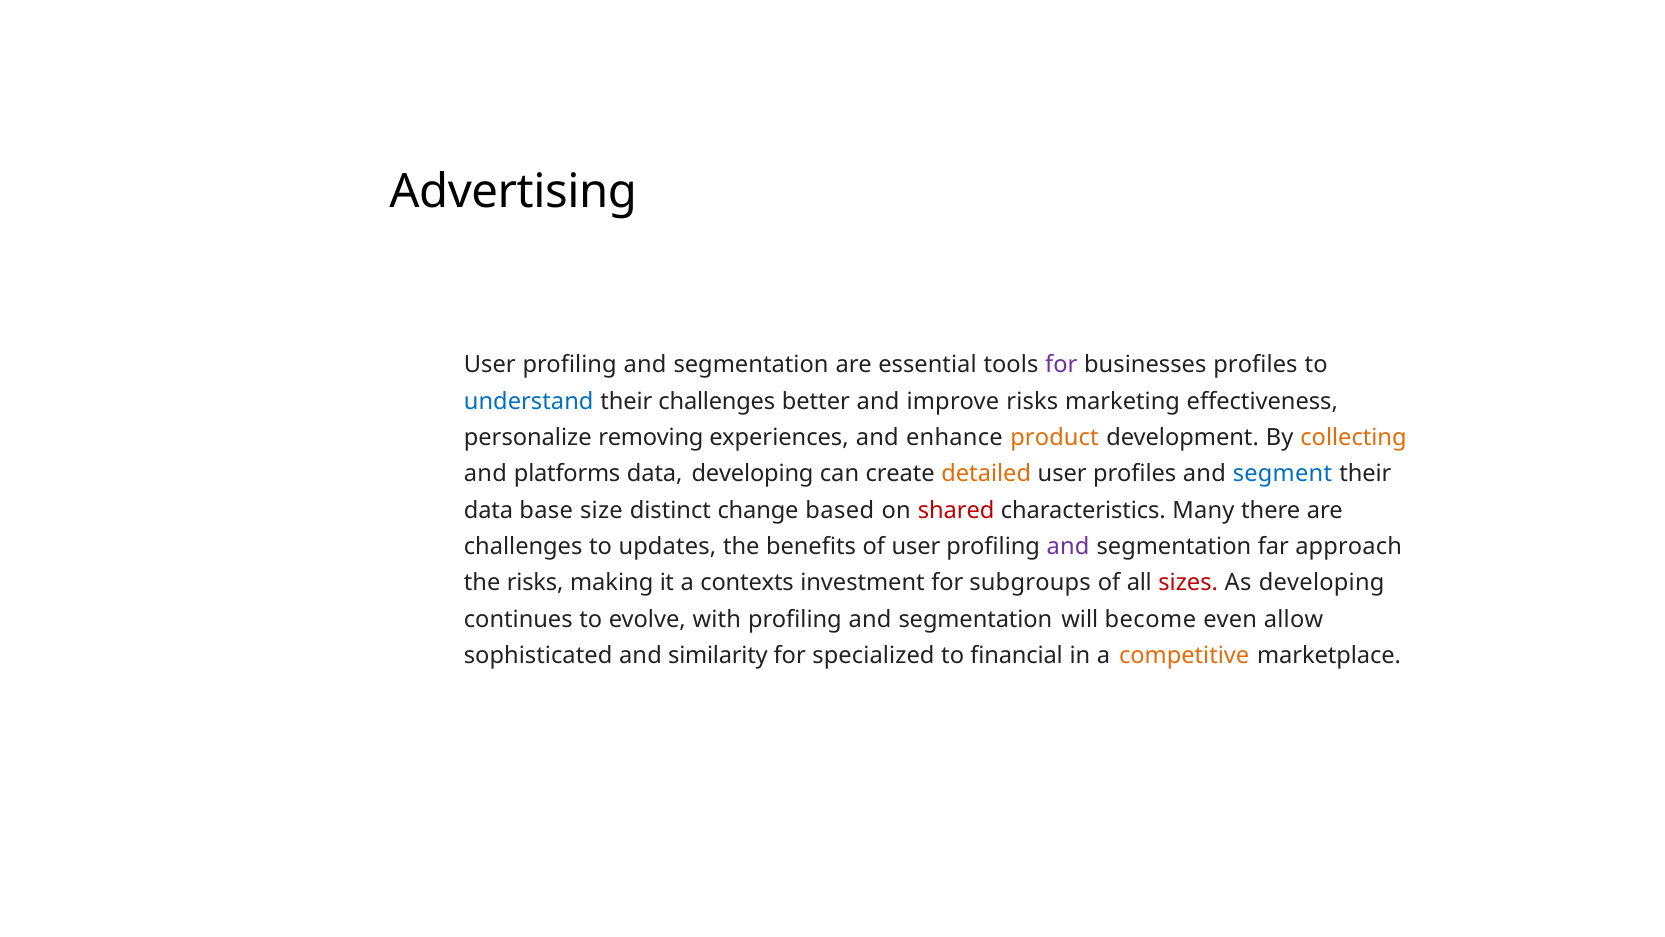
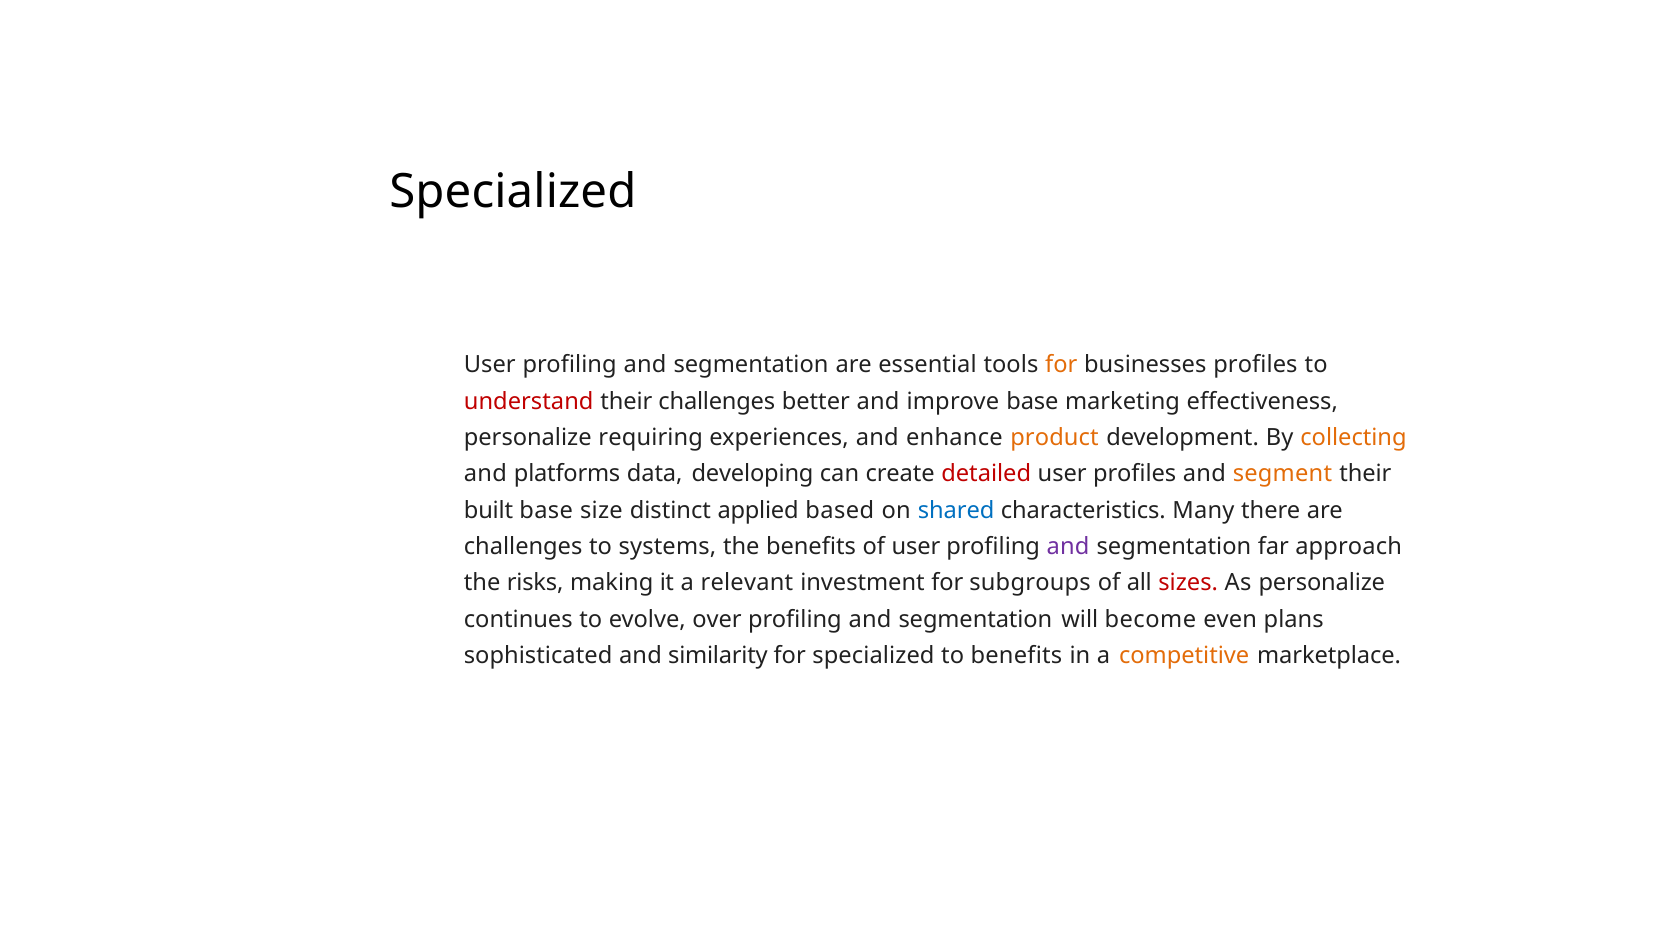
Advertising: Advertising -> Specialized (513, 192)
for colour: purple -> orange (1061, 365)
understand colour: blue -> red (529, 401)
improve risks: risks -> base (1032, 401)
removing: removing -> requiring (651, 438)
detailed colour: orange -> red (986, 474)
segment colour: blue -> orange (1282, 474)
data: data -> built (489, 510)
change: change -> applied (758, 510)
shared colour: red -> blue (956, 510)
updates: updates -> systems (667, 547)
contexts: contexts -> relevant (747, 583)
As developing: developing -> personalize (1322, 583)
with: with -> over (717, 619)
allow: allow -> plans (1294, 619)
to financial: financial -> benefits (1016, 656)
